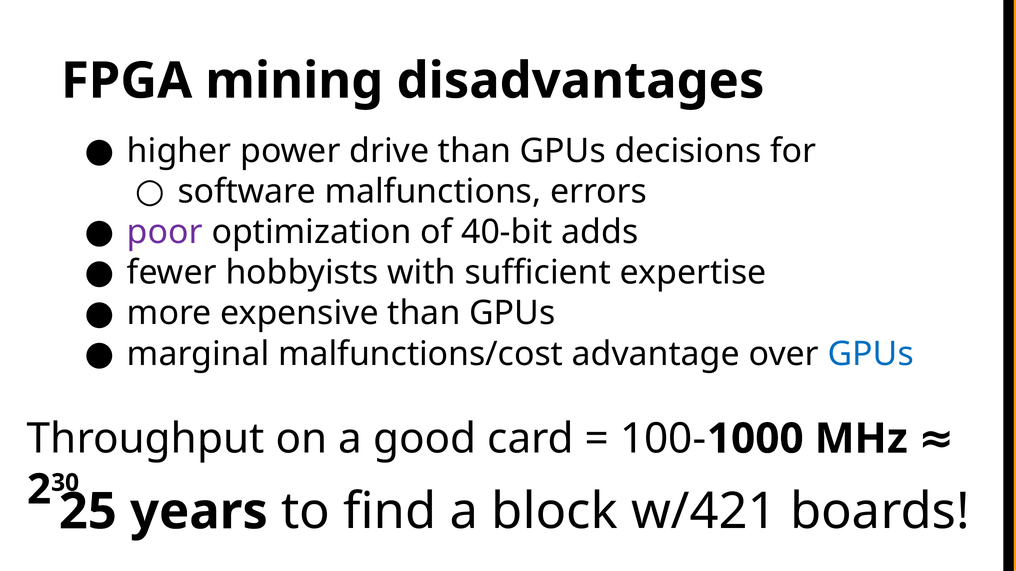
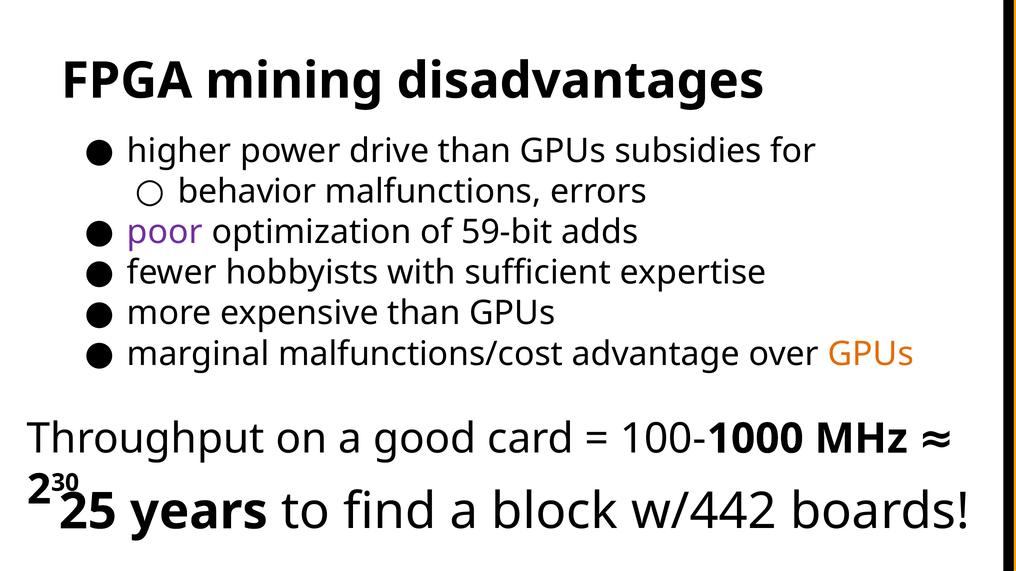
decisions: decisions -> subsidies (688, 151)
software: software -> behavior (247, 192)
40-bit: 40-bit -> 59-bit (507, 232)
GPUs colour: blue -> orange (871, 354)
w/421: w/421 -> w/442 (704, 512)
